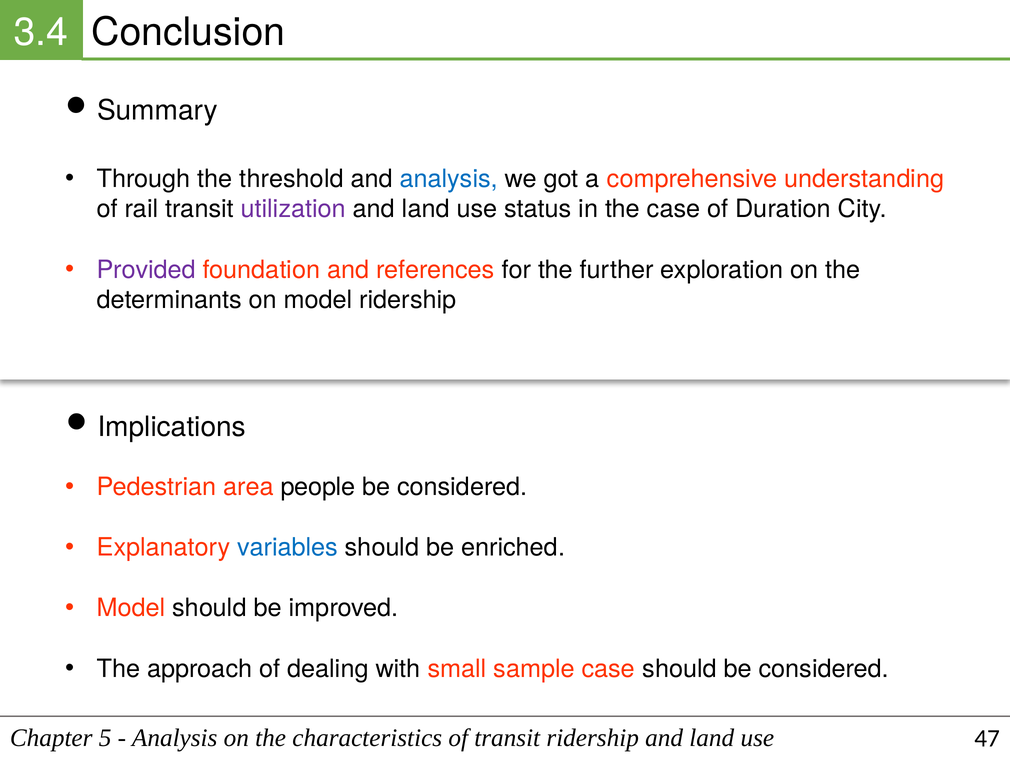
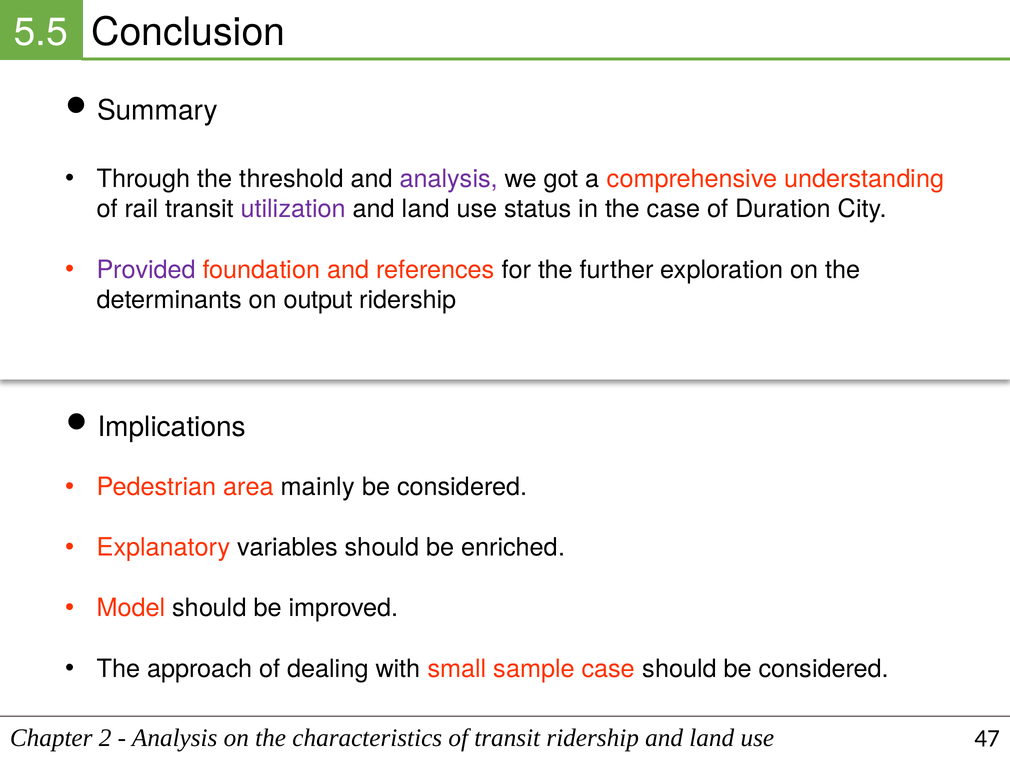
3.4: 3.4 -> 5.5 (41, 32)
analysis colour: blue -> purple (449, 179)
on model: model -> output (318, 300)
people: people -> mainly (318, 487)
variables colour: blue -> black (288, 548)
5: 5 -> 2 (105, 739)
